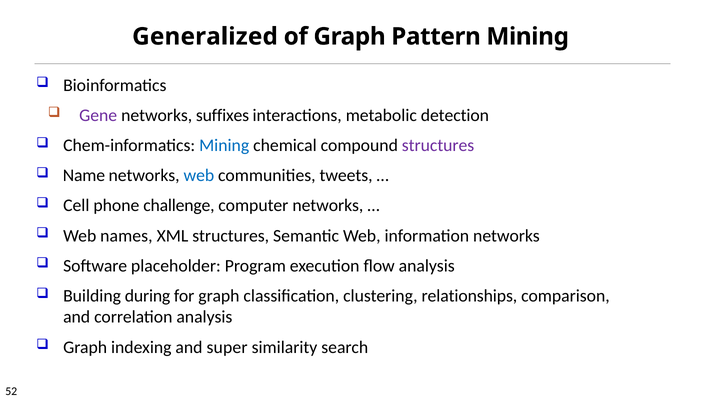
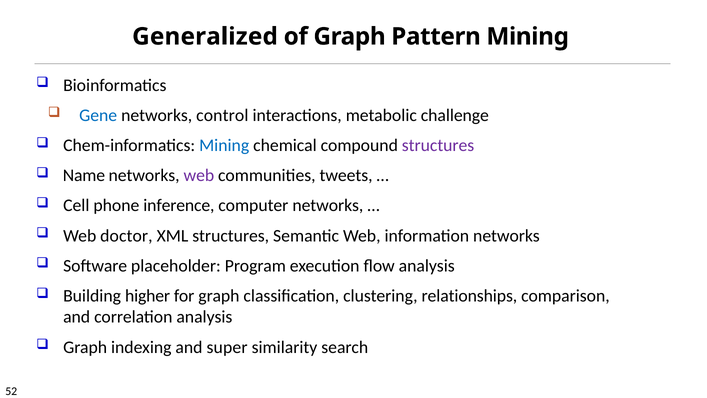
Gene colour: purple -> blue (98, 115)
suffixes: suffixes -> control (222, 115)
detection: detection -> challenge (455, 115)
web colour: blue -> purple (199, 175)
challenge: challenge -> inference (179, 205)
names: names -> doctor (126, 236)
during: during -> higher (148, 296)
